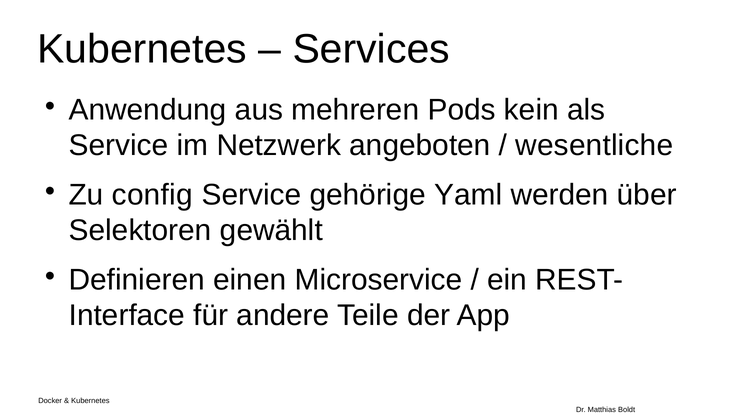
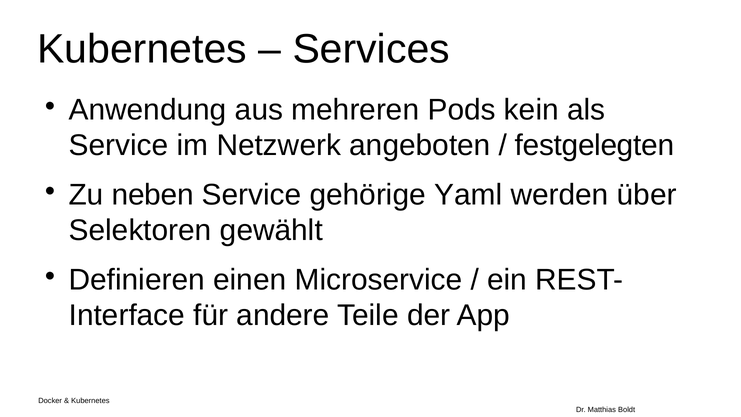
wesentliche: wesentliche -> festgelegten (594, 146)
config: config -> neben (153, 195)
